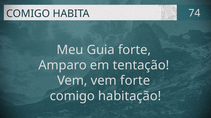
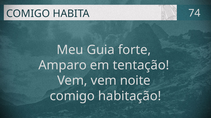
vem forte: forte -> noite (135, 81)
